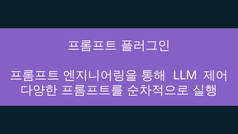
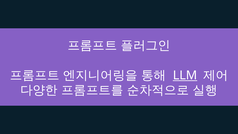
LLM underline: none -> present (185, 75)
